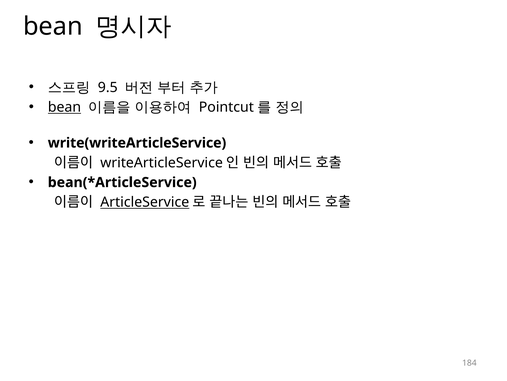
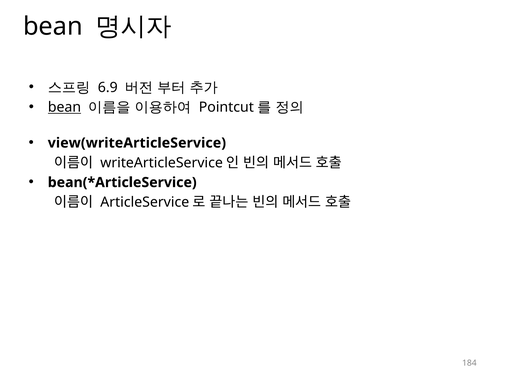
9.5: 9.5 -> 6.9 (108, 87)
write(writeArticleService: write(writeArticleService -> view(writeArticleService (137, 143)
ArticleService underline: present -> none (145, 202)
